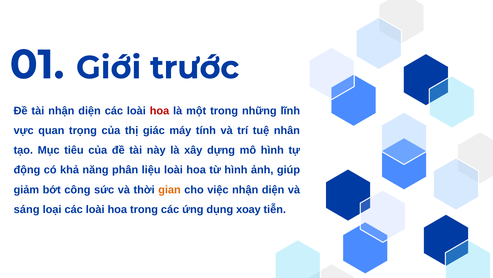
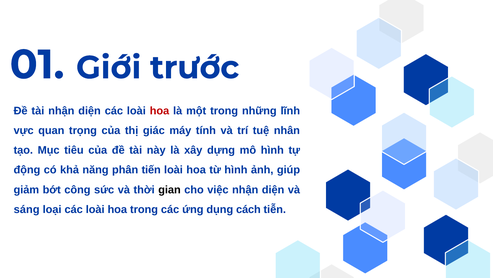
liệu: liệu -> tiến (151, 170)
gian colour: orange -> black (169, 189)
xoay: xoay -> cách (248, 209)
